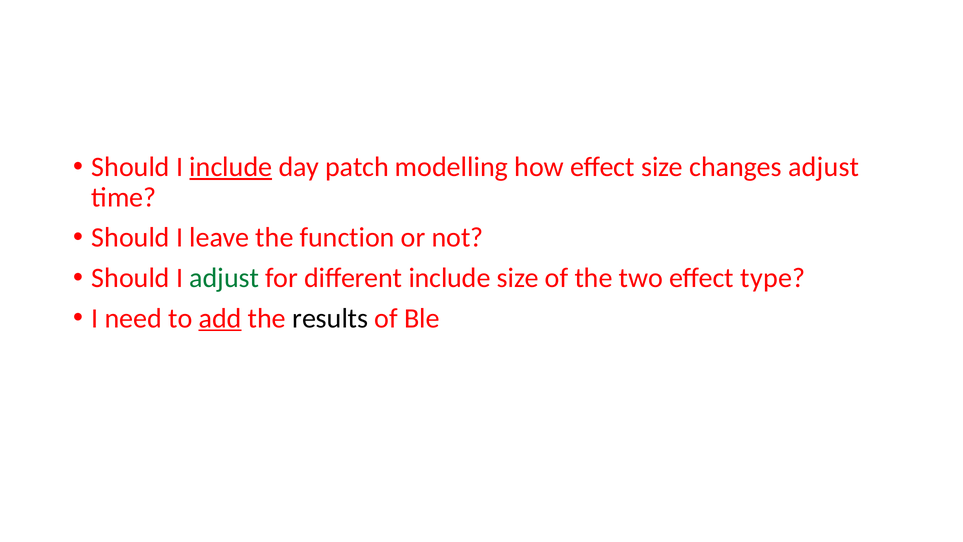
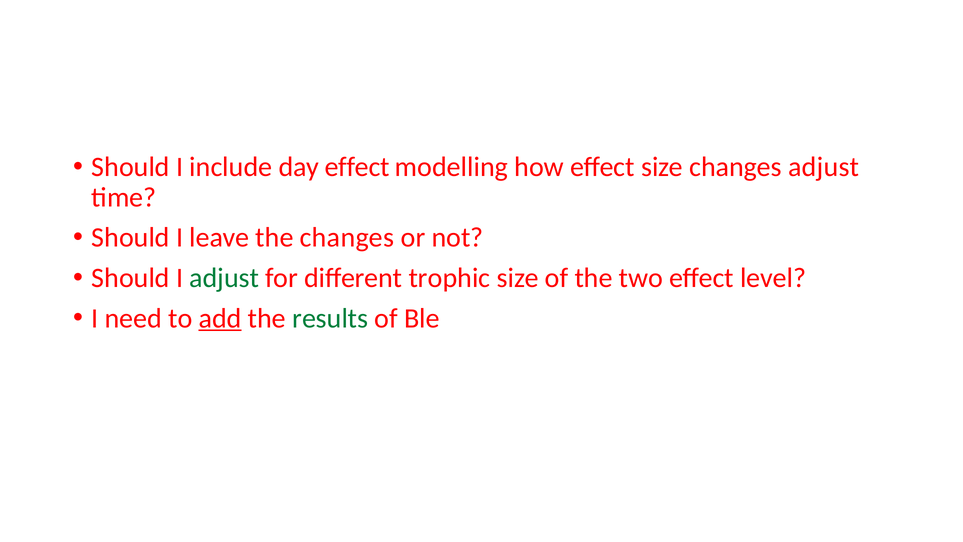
include underline: present -> none (231, 167)
day patch: patch -> effect (357, 167)
the function: function -> changes (347, 237)
different include: include -> trophic (449, 278)
type: type -> level (773, 278)
results colour: black -> green (330, 318)
